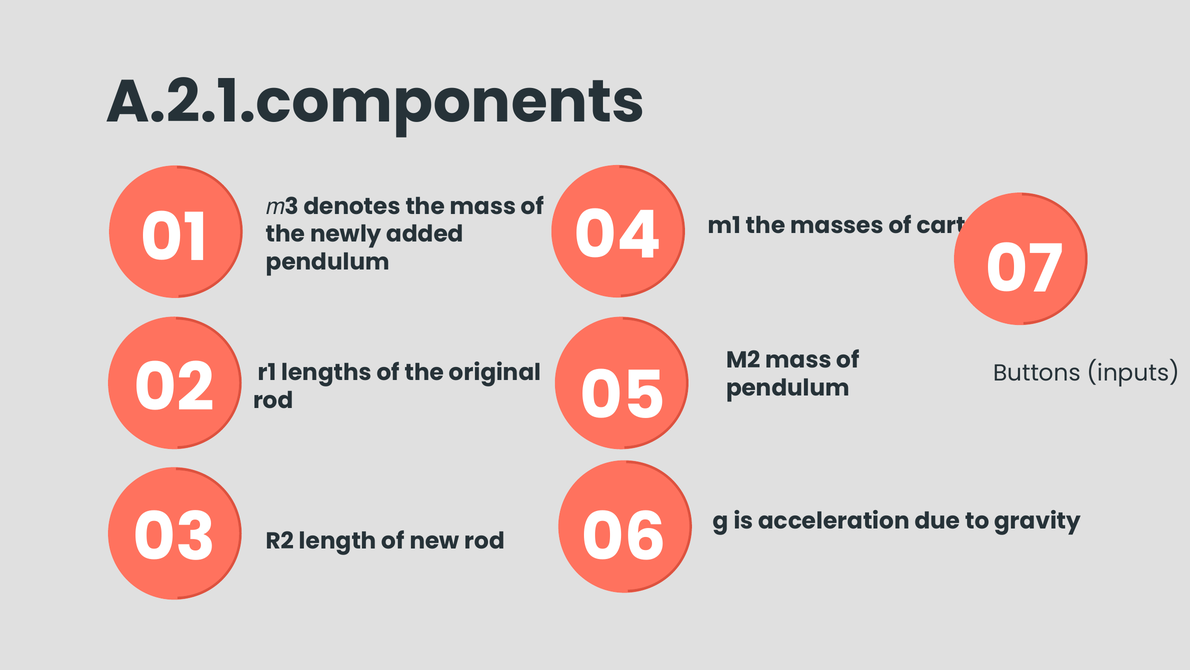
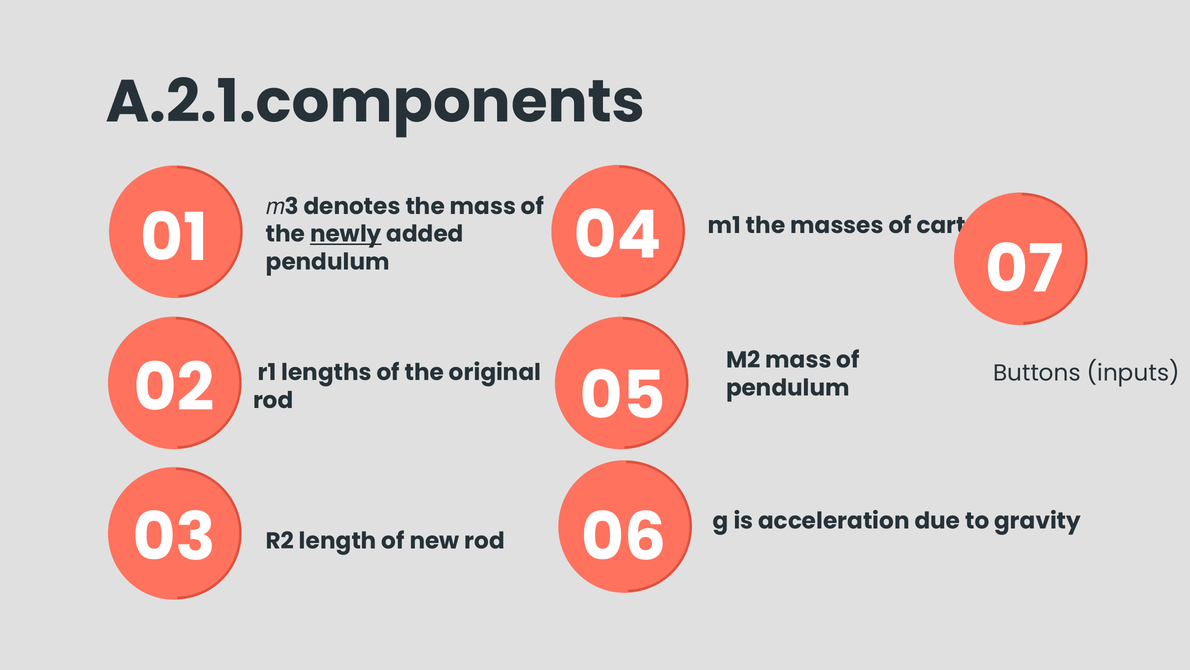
newly underline: none -> present (346, 234)
